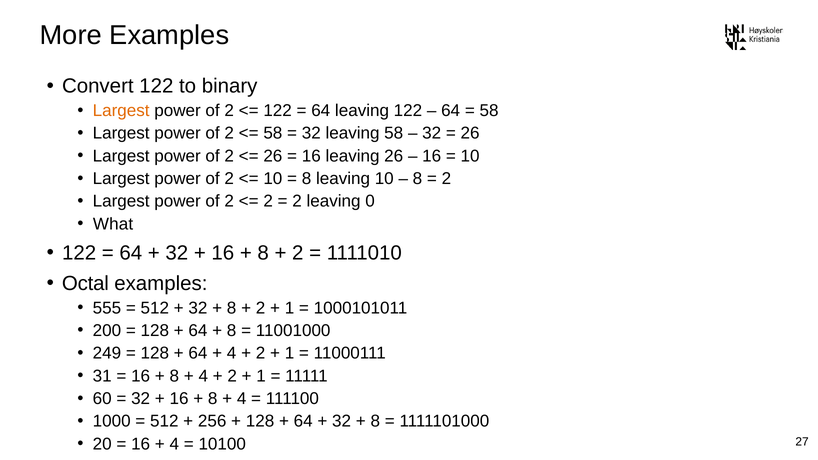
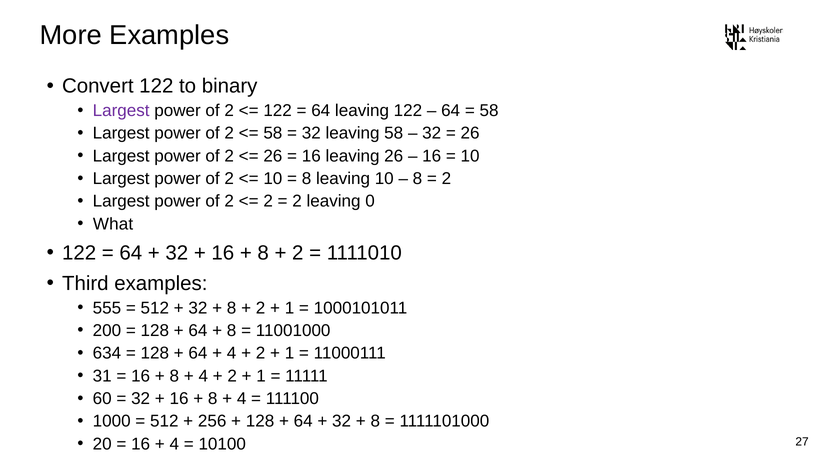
Largest colour: orange -> purple (121, 111)
Octal: Octal -> Third (85, 283)
249: 249 -> 634 (107, 353)
